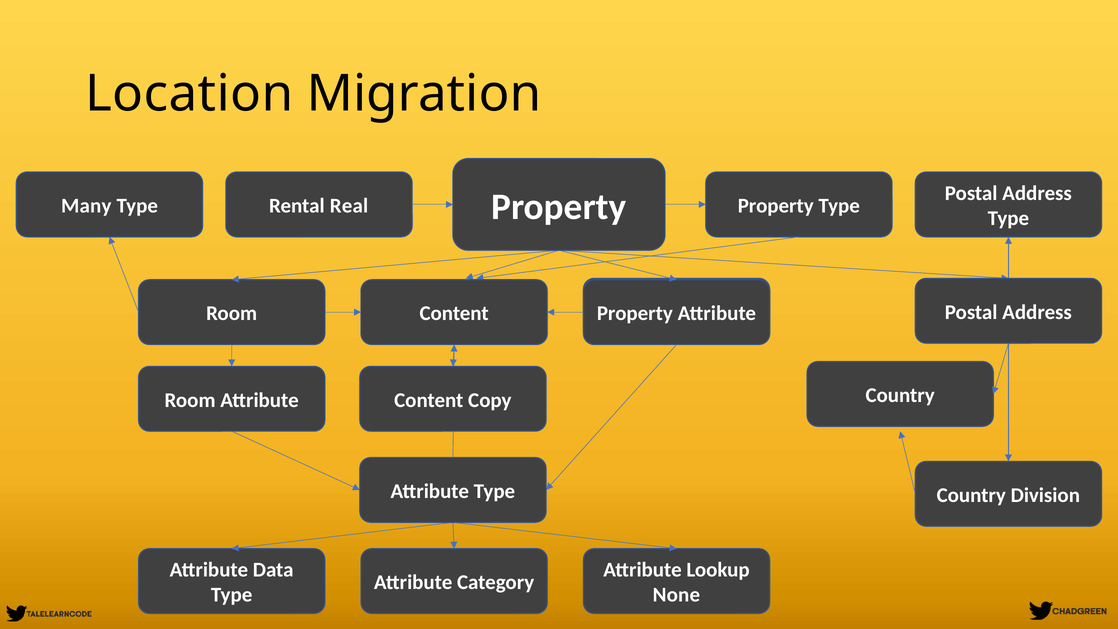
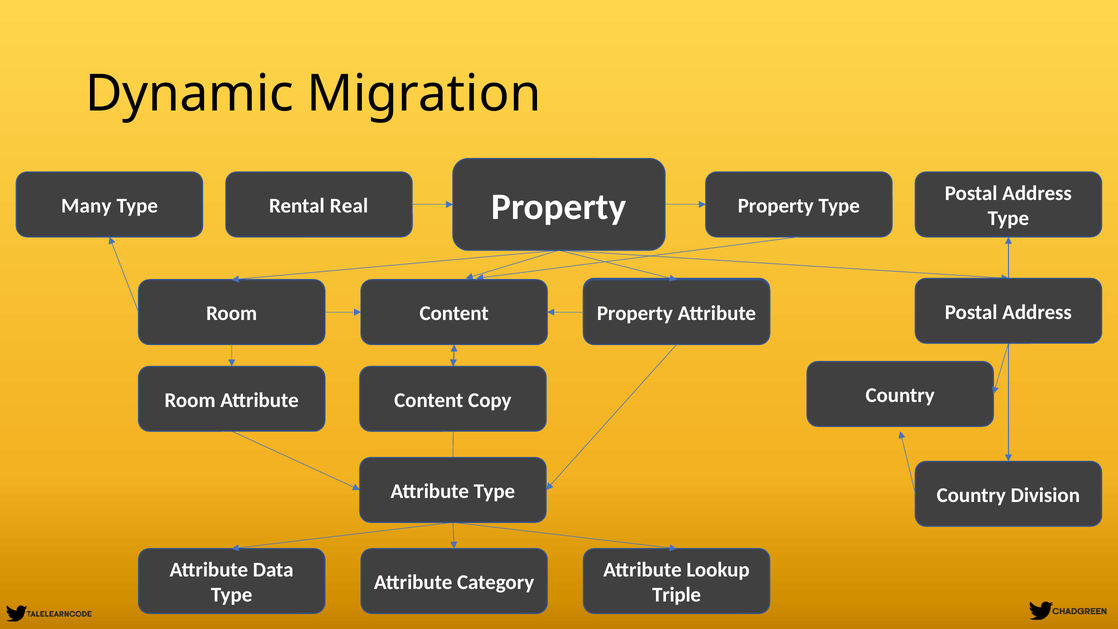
Location: Location -> Dynamic (189, 94)
None: None -> Triple (677, 595)
